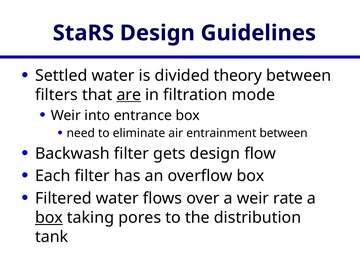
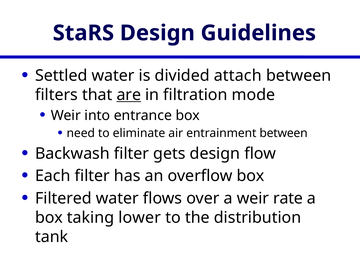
theory: theory -> attach (238, 76)
box underline: present -> none (49, 218)
pores: pores -> lower (140, 218)
